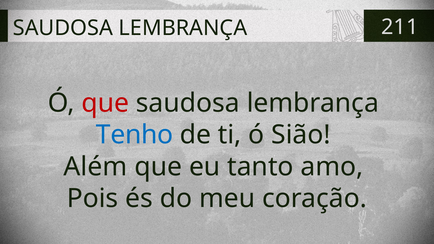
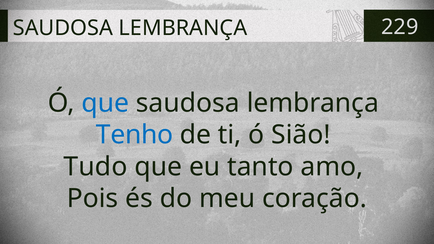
211: 211 -> 229 (400, 27)
que colour: red -> blue (105, 103)
Além: Além -> Tudo (95, 167)
